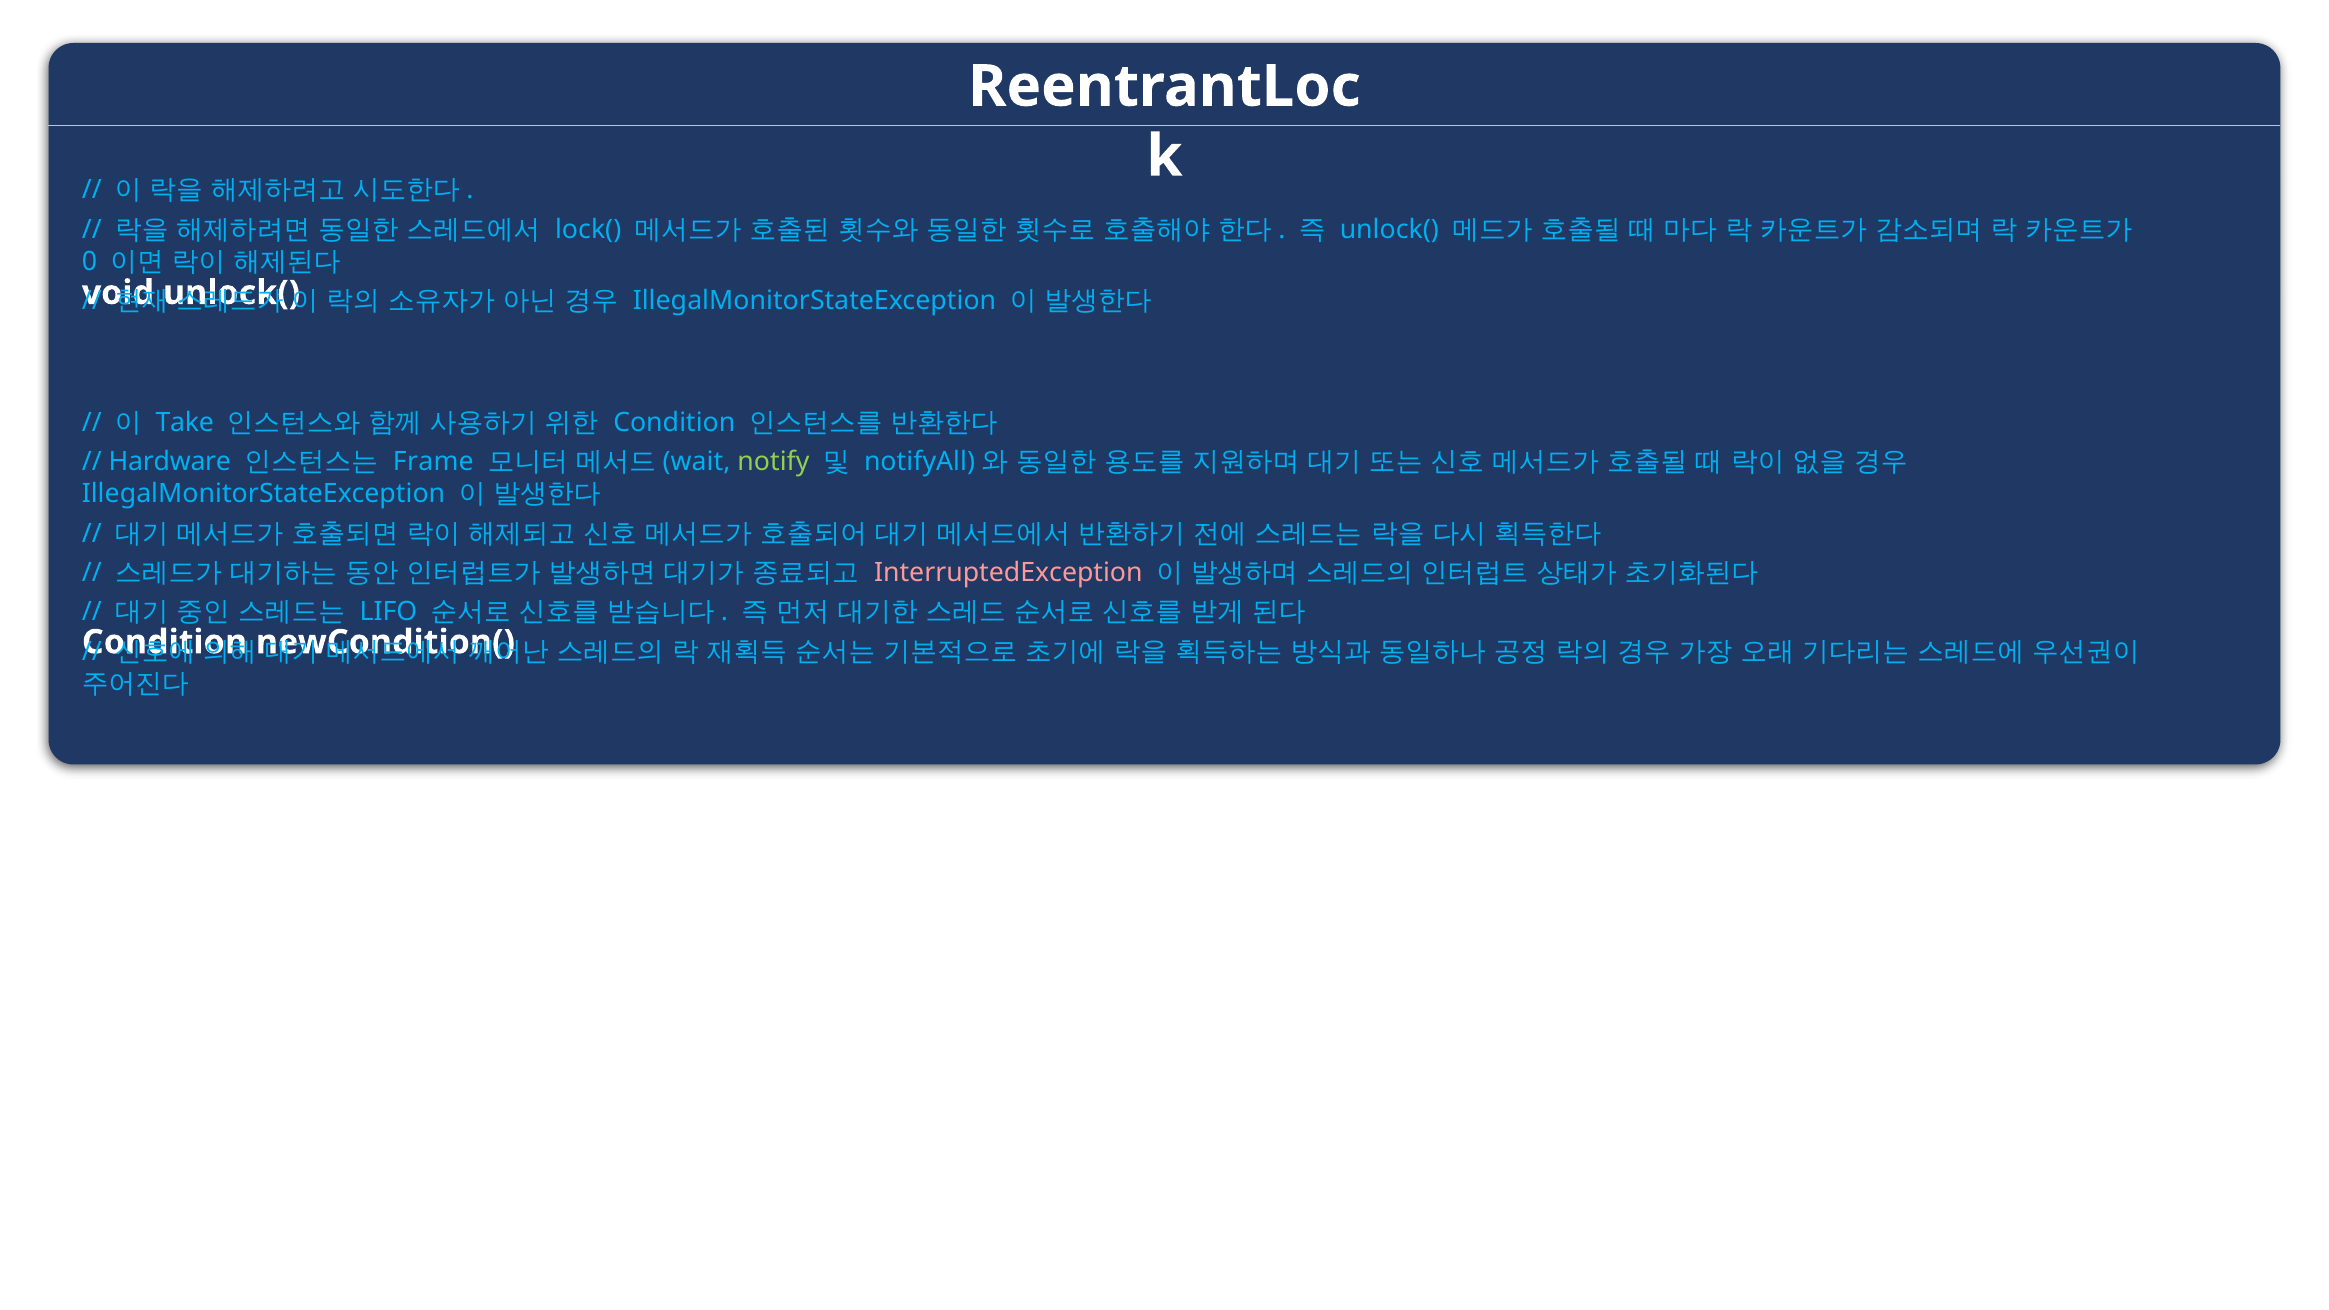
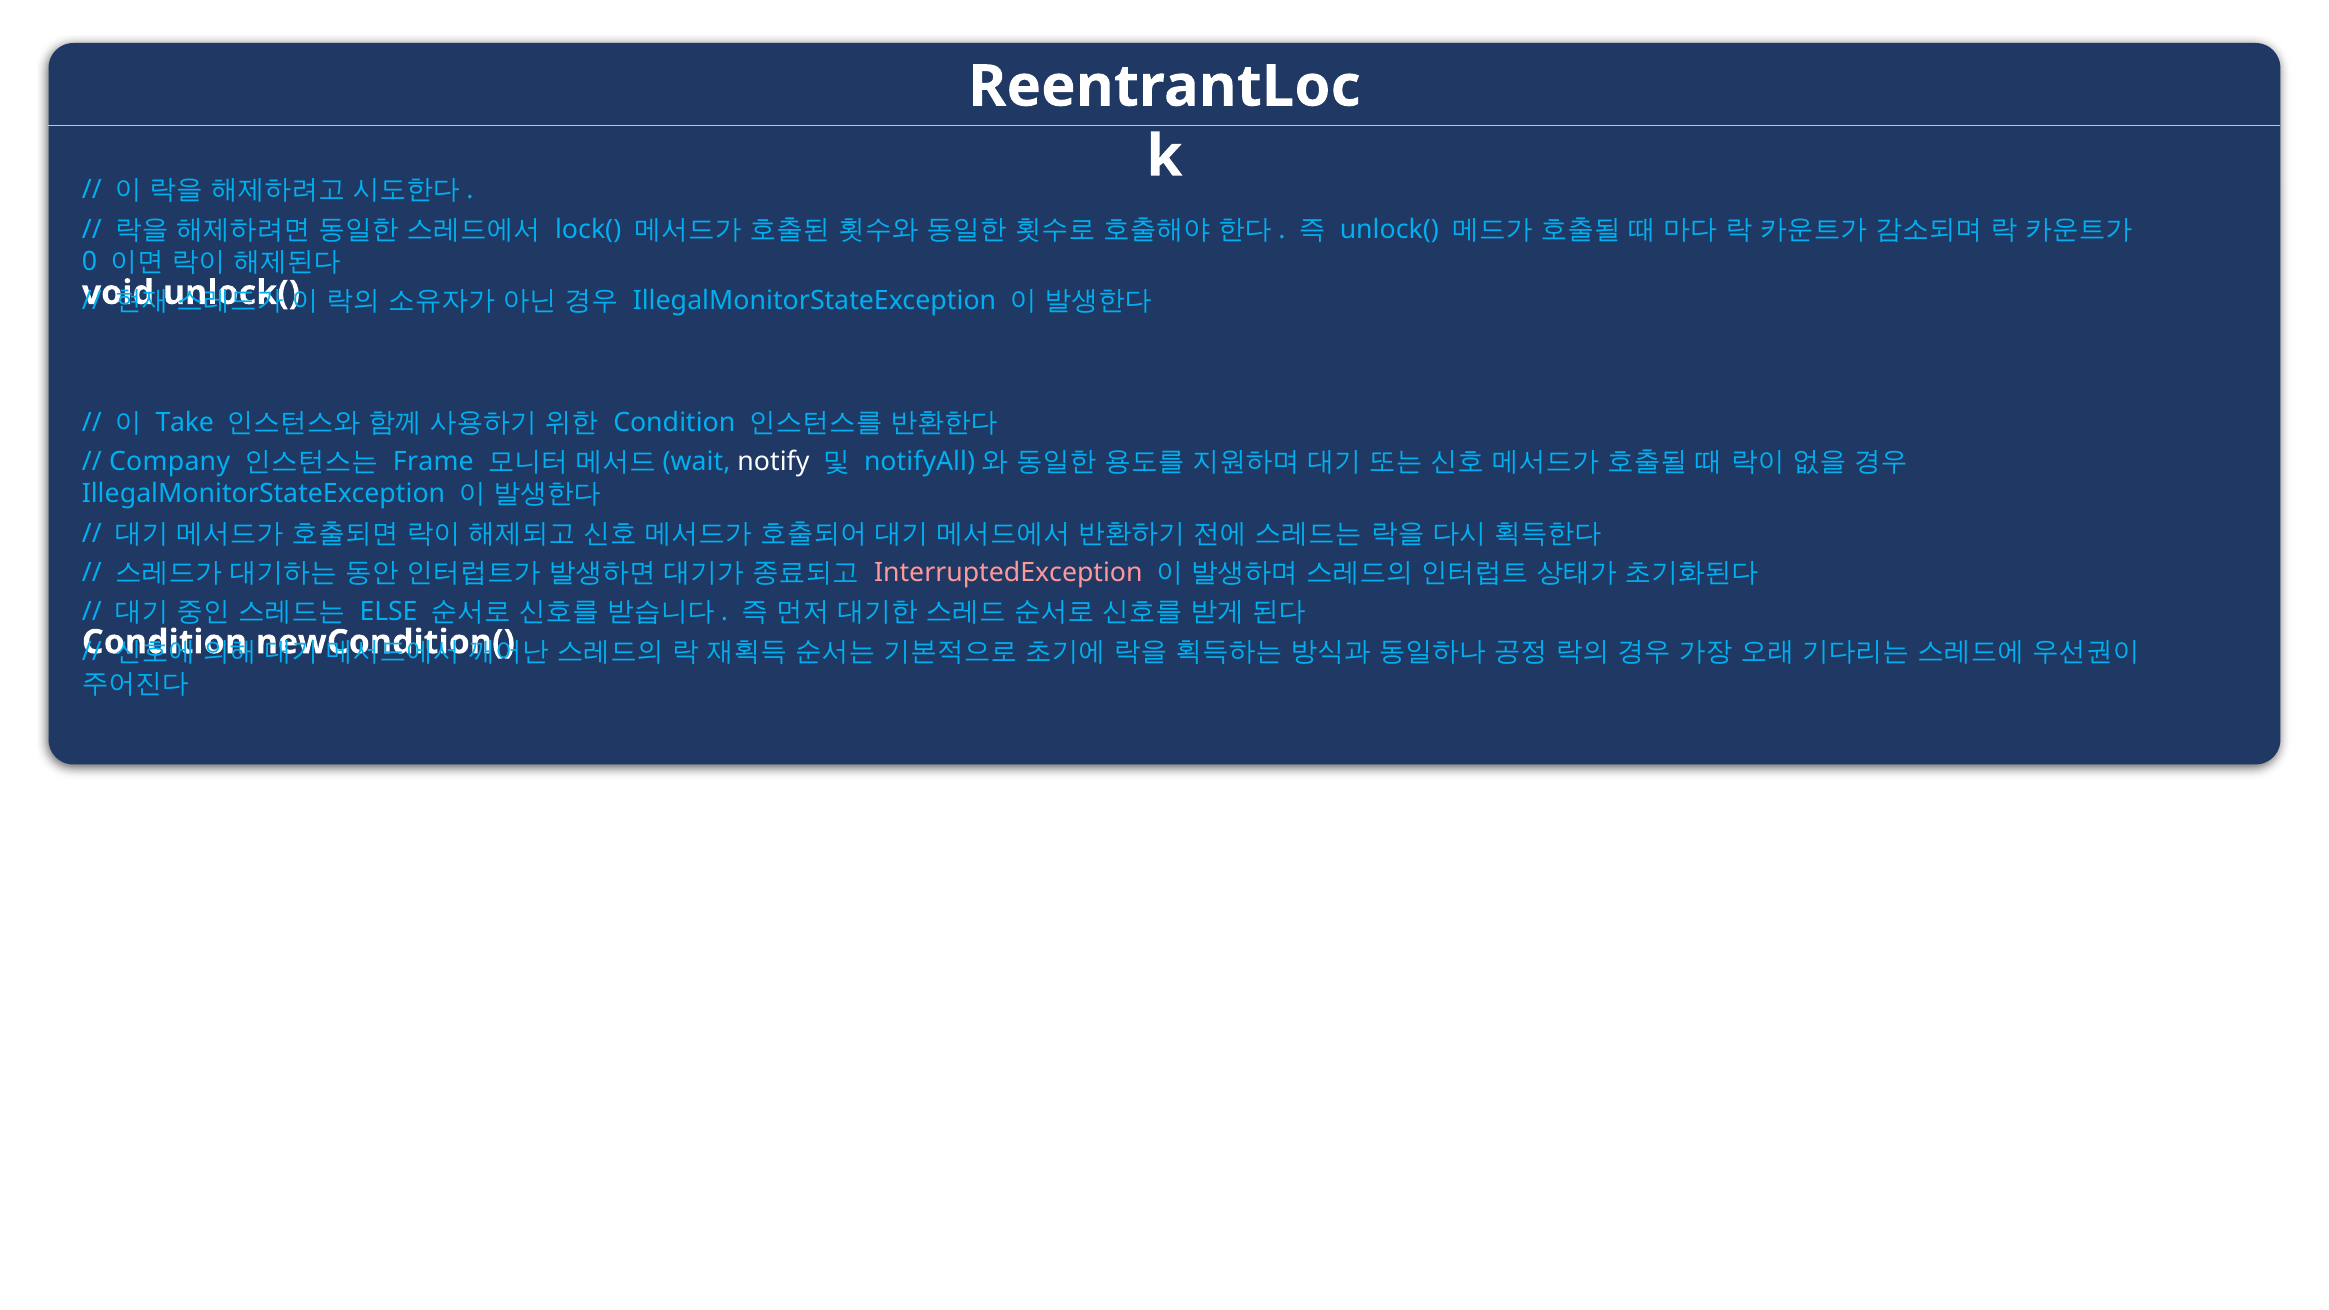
Hardware: Hardware -> Company (170, 462)
notify colour: light green -> white (773, 462)
LIFO: LIFO -> ELSE (389, 612)
